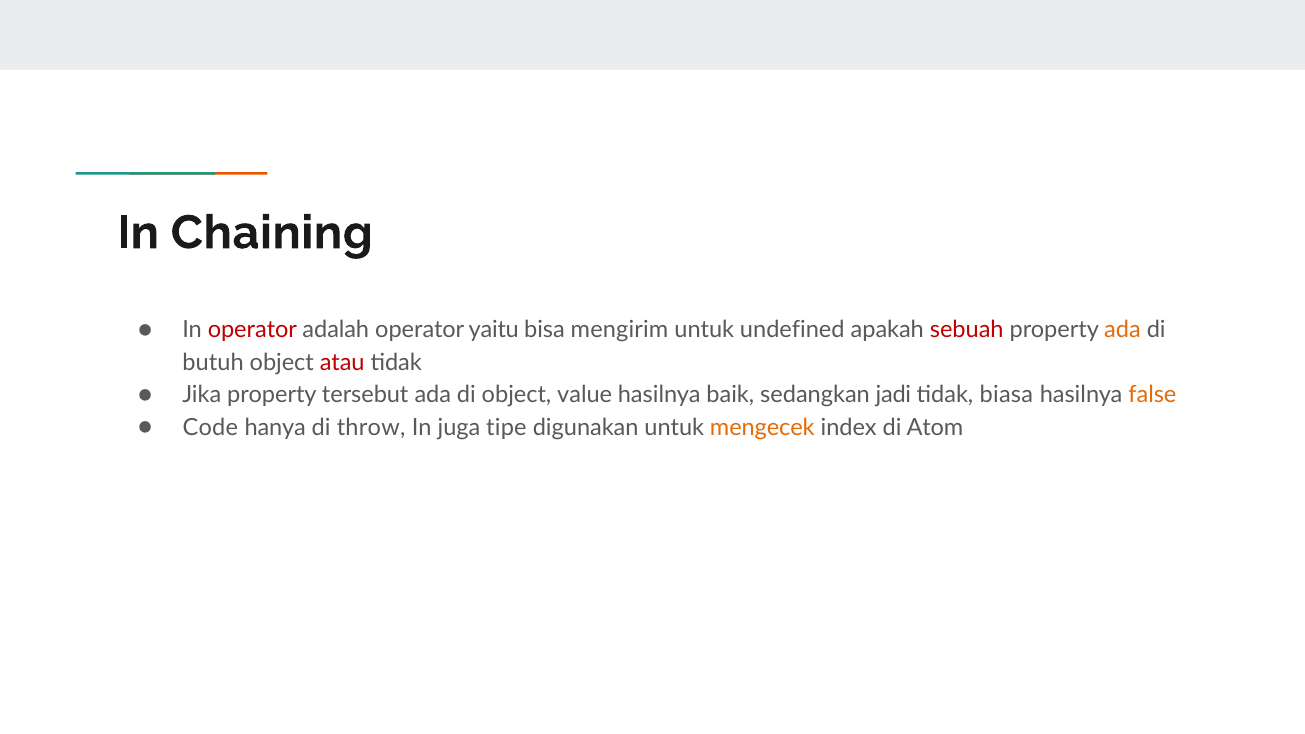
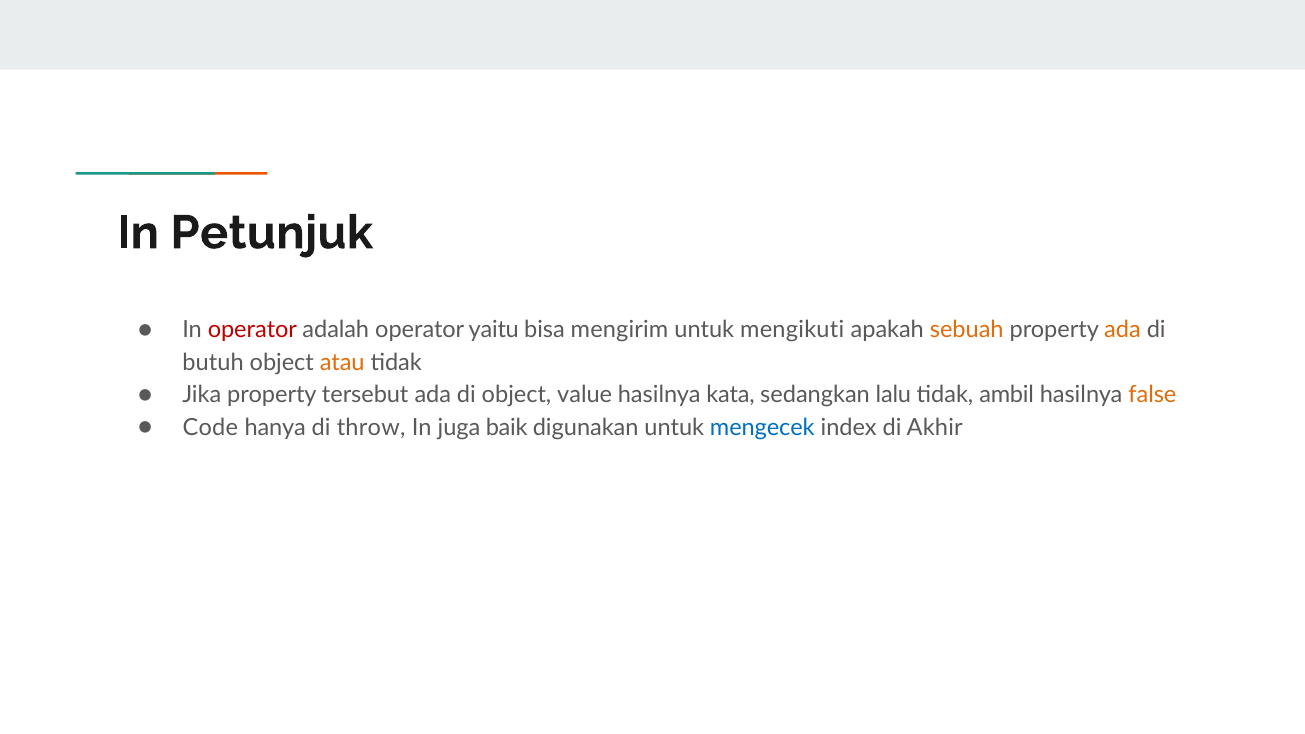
Chaining: Chaining -> Petunjuk (272, 233)
undefined: undefined -> mengikuti (792, 330)
sebuah colour: red -> orange (967, 330)
atau colour: red -> orange (342, 362)
baik: baik -> kata (730, 395)
jadi: jadi -> lalu (893, 395)
biasa: biasa -> ambil (1007, 395)
tipe: tipe -> baik (507, 427)
mengecek colour: orange -> blue (762, 427)
Atom: Atom -> Akhir (935, 427)
